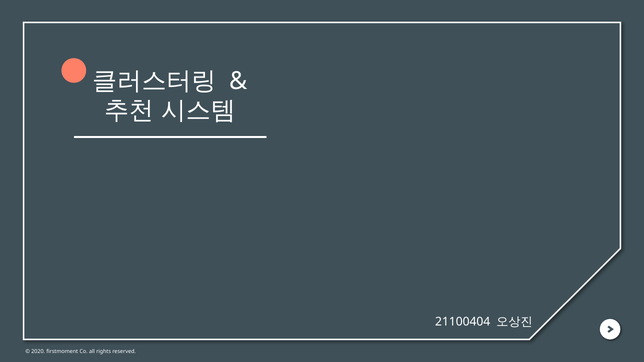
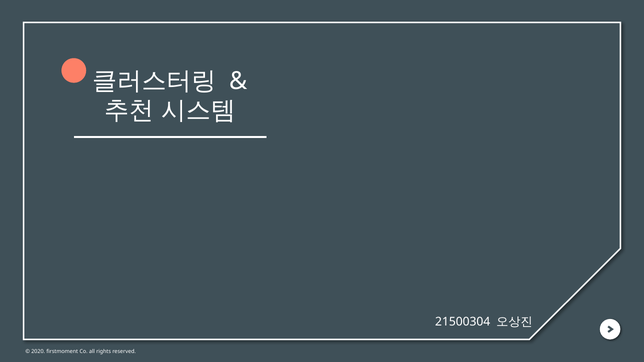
21100404: 21100404 -> 21500304 (463, 322)
